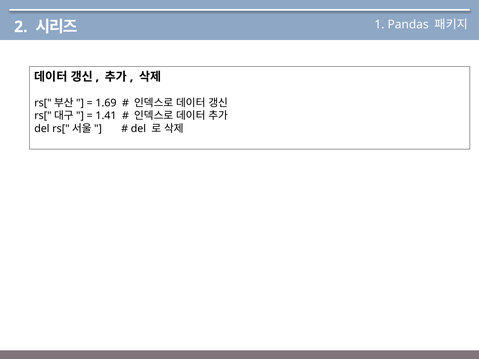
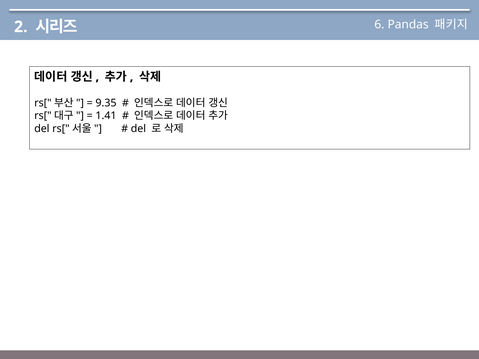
1: 1 -> 6 (379, 24)
1.69: 1.69 -> 9.35 (106, 103)
